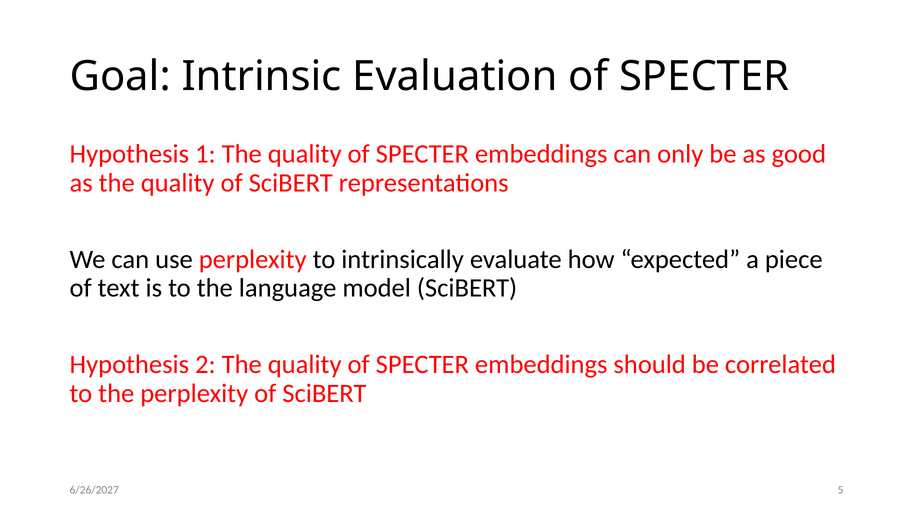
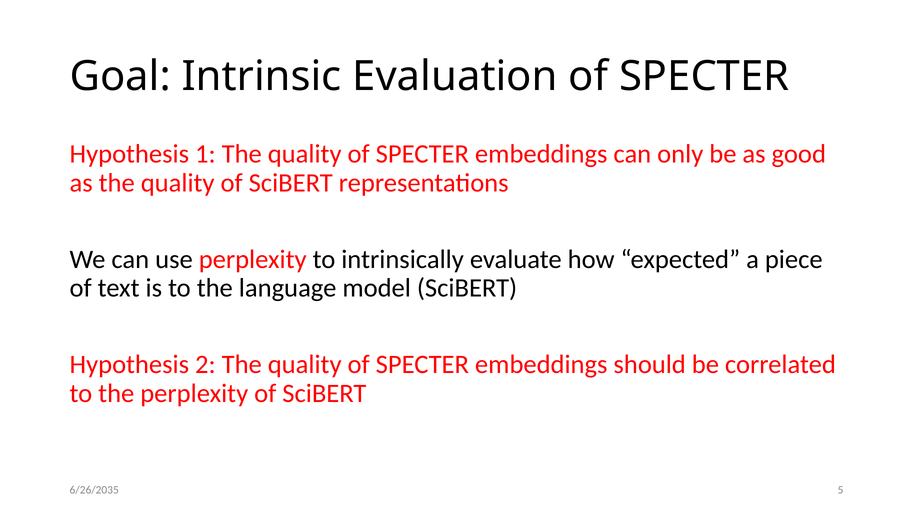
6/26/2027: 6/26/2027 -> 6/26/2035 (94, 490)
